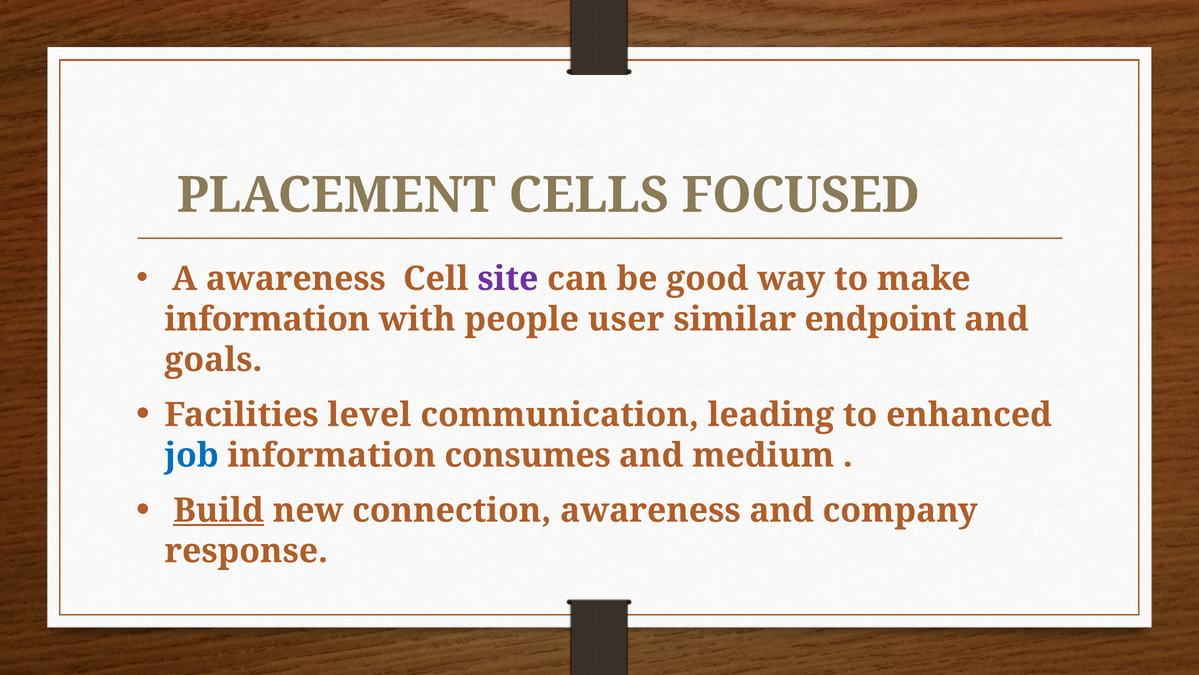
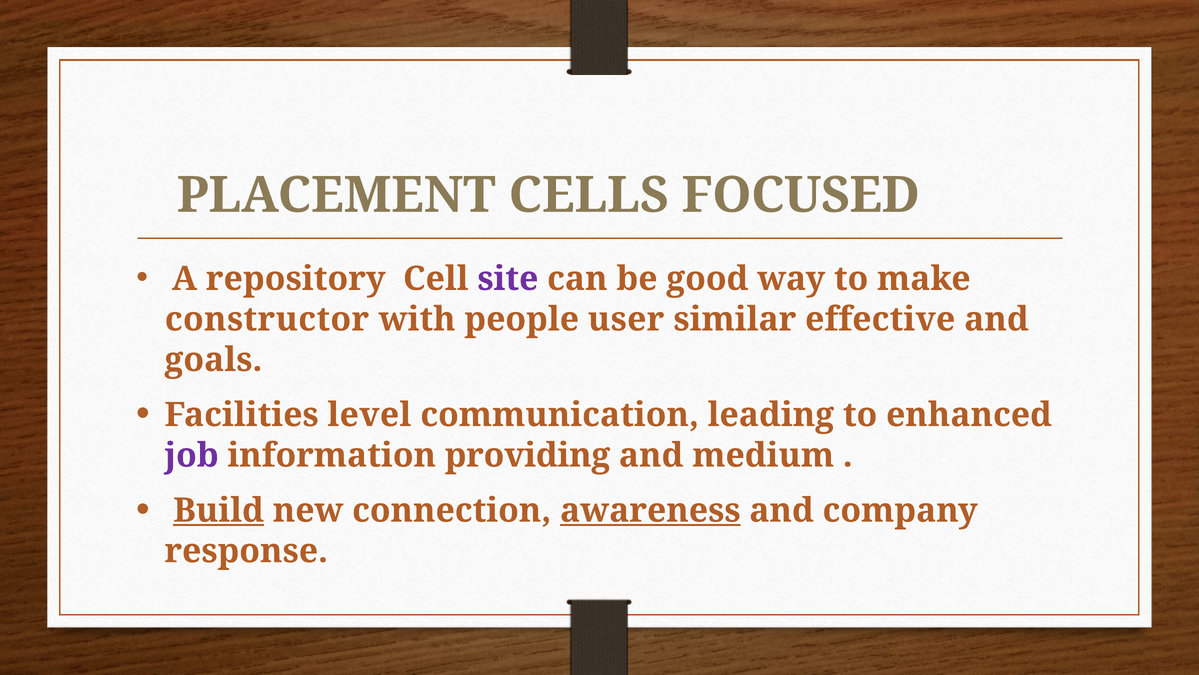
A awareness: awareness -> repository (296, 279)
information: information -> constructor (267, 319)
endpoint: endpoint -> effective (880, 319)
job colour: blue -> purple (192, 455)
consumes: consumes -> providing (528, 455)
awareness underline: none -> present (650, 510)
